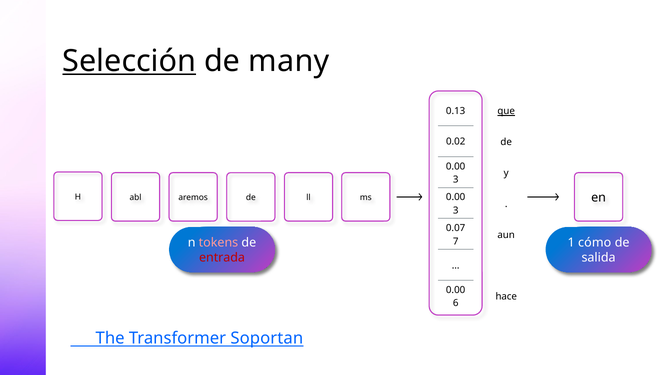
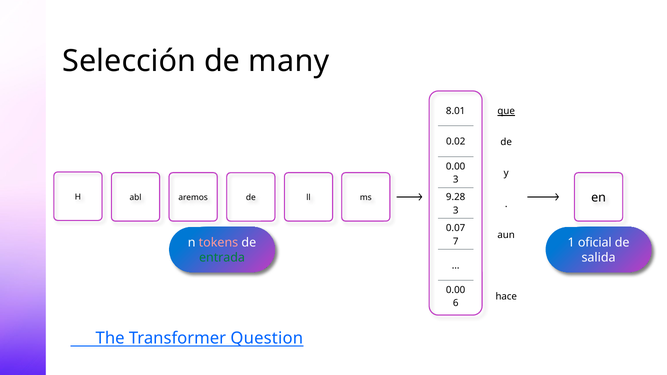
Selección underline: present -> none (129, 61)
0.13: 0.13 -> 8.01 (456, 111)
0.00: 0.00 -> 9.28 (456, 197)
cómo: cómo -> oficial (595, 243)
entrada colour: red -> green (222, 258)
Soportan: Soportan -> Question (267, 338)
